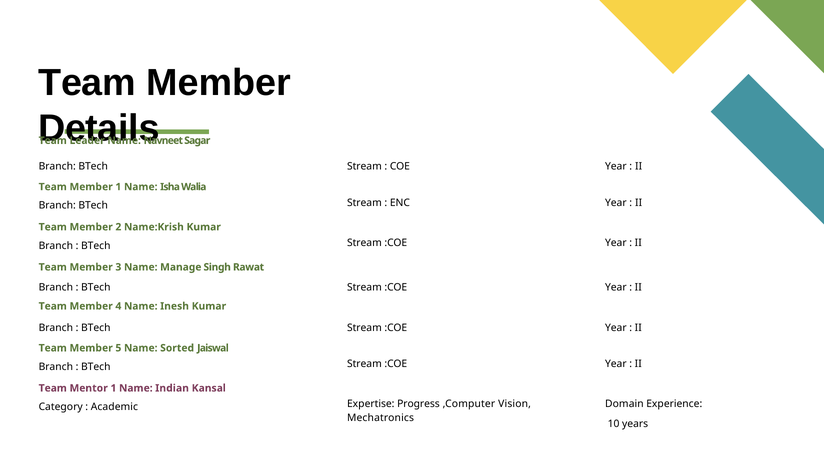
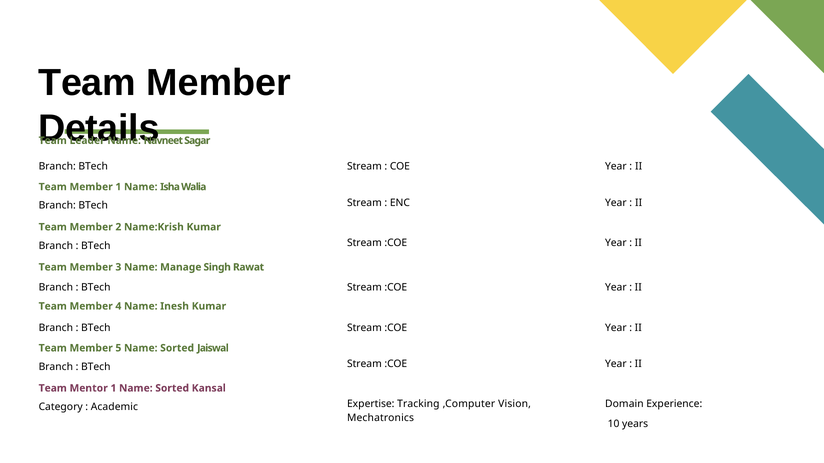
1 Name Indian: Indian -> Sorted (172, 389)
Progress: Progress -> Tracking (418, 404)
